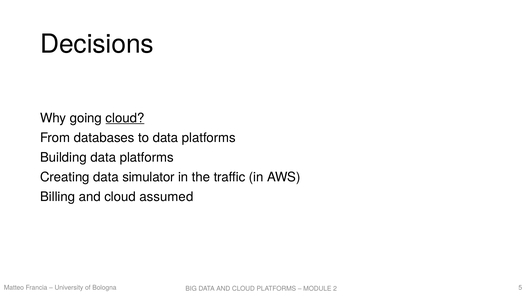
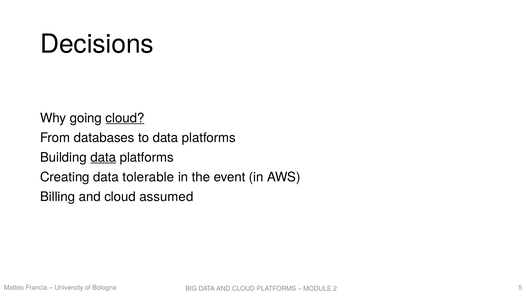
data underline: none -> present (103, 157)
simulator: simulator -> tolerable (148, 177)
traffic: traffic -> event (230, 177)
